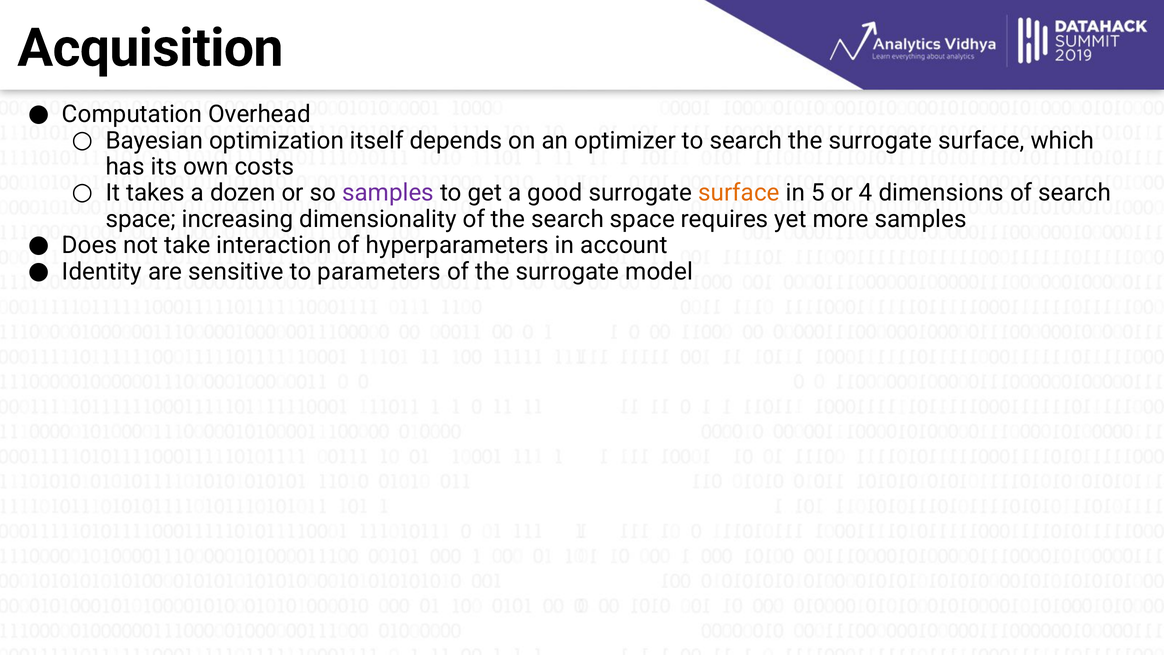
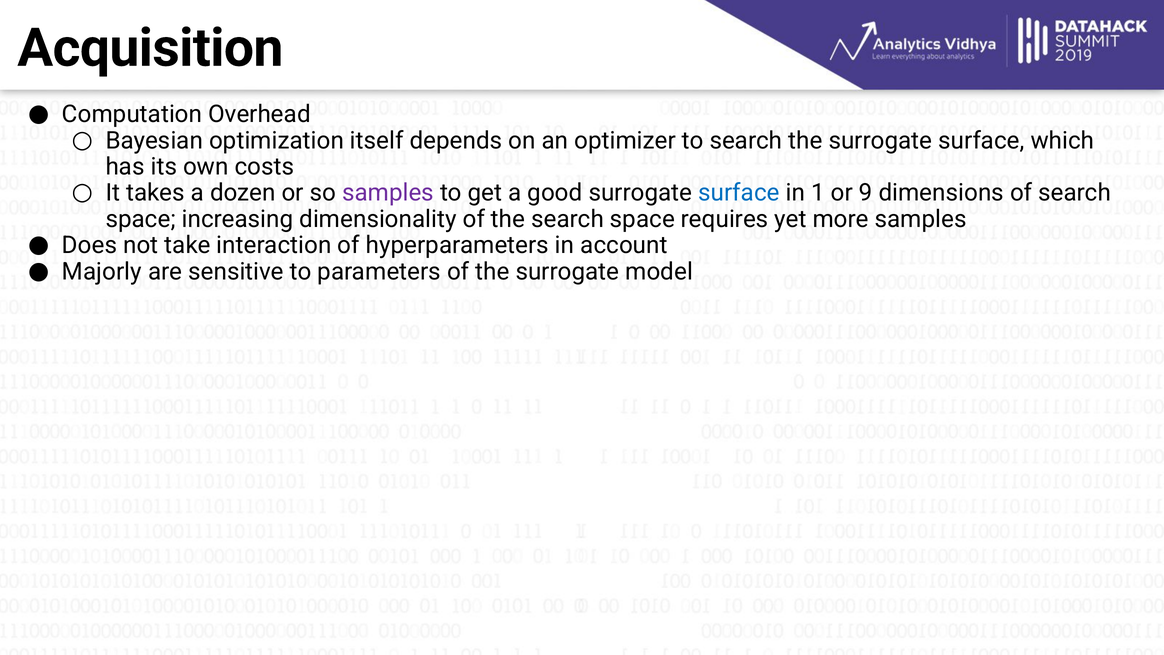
surface colour: orange -> blue (739, 193)
5: 5 -> 1 (818, 193)
4: 4 -> 9 (866, 193)
Identity: Identity -> Majorly (102, 271)
